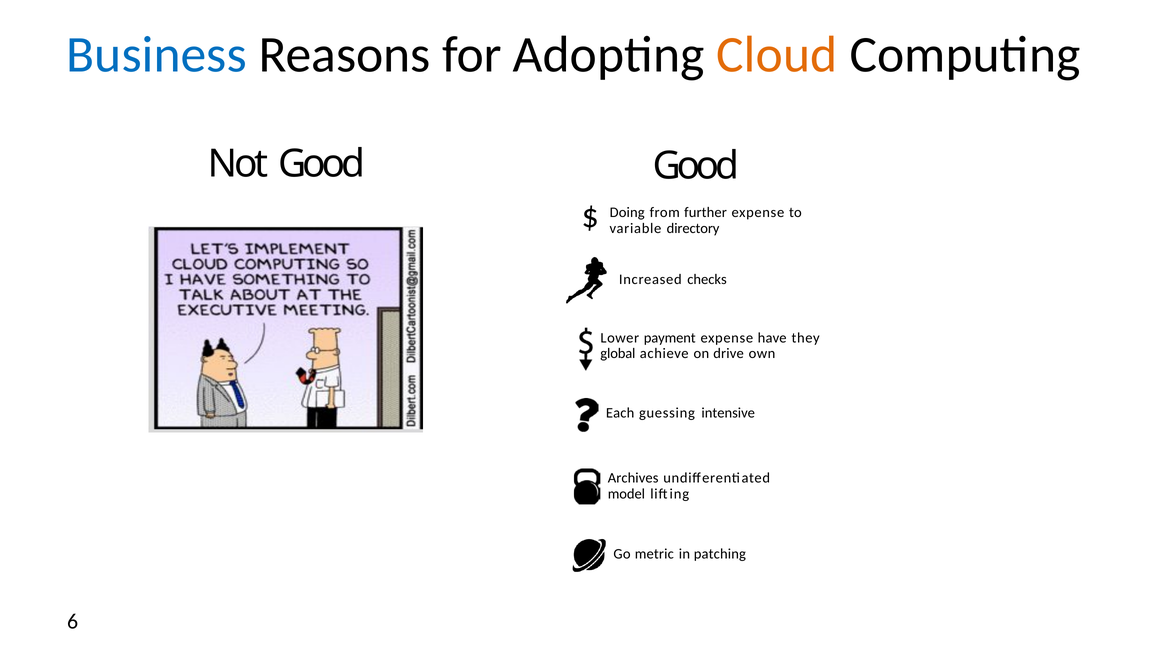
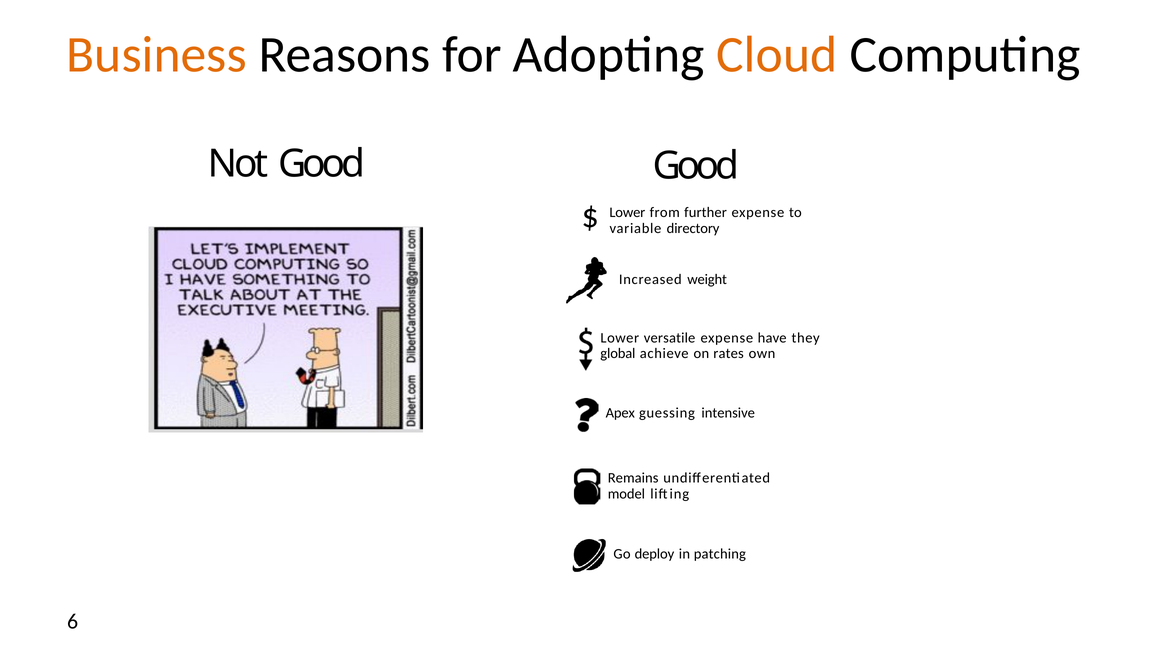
Business colour: blue -> orange (157, 55)
Doing: Doing -> Lower (627, 213)
checks: checks -> weight (707, 279)
payment: payment -> versatile (670, 338)
drive: drive -> rates (729, 354)
Each: Each -> Apex (620, 413)
Archives: Archives -> Remains (633, 478)
metric: metric -> deploy (654, 554)
